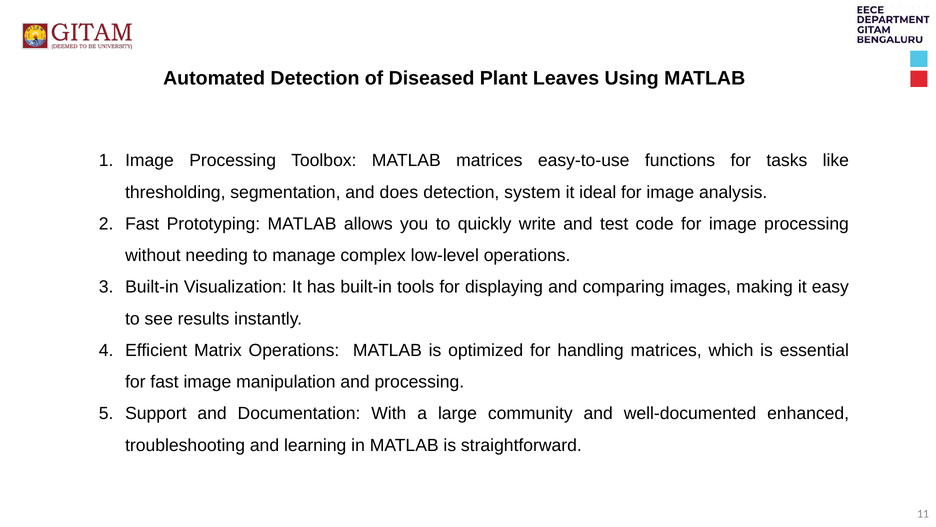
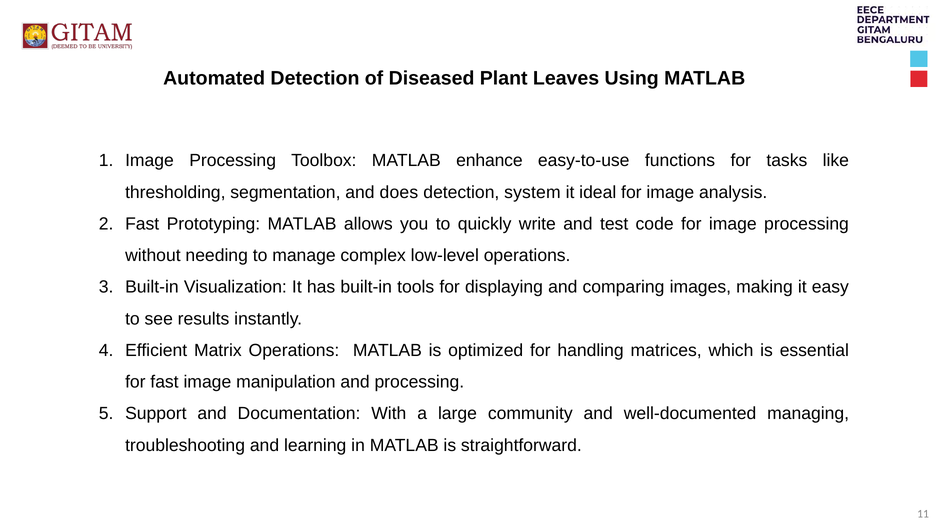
MATLAB matrices: matrices -> enhance (489, 160)
enhanced: enhanced -> managing (808, 413)
